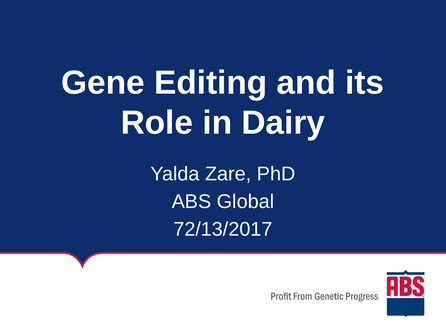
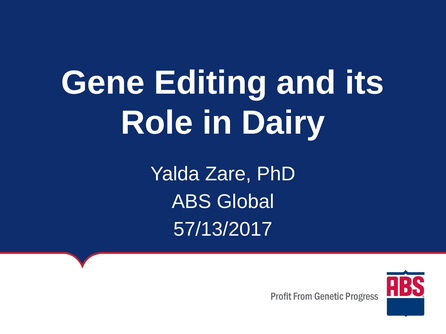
72/13/2017: 72/13/2017 -> 57/13/2017 (223, 230)
